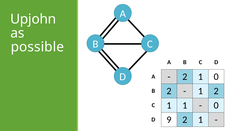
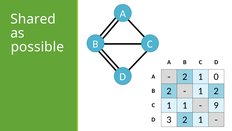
Upjohn: Upjohn -> Shared (33, 19)
0: 0 -> 9 (216, 105)
9: 9 -> 3 (169, 119)
